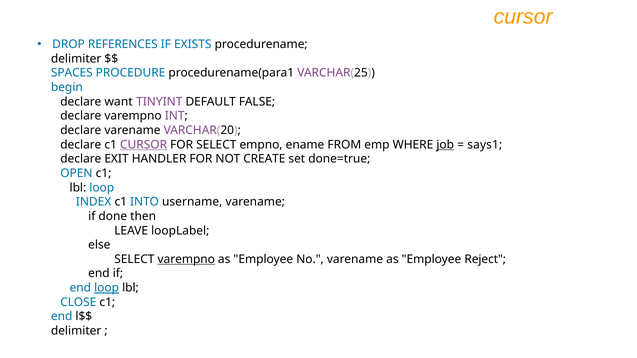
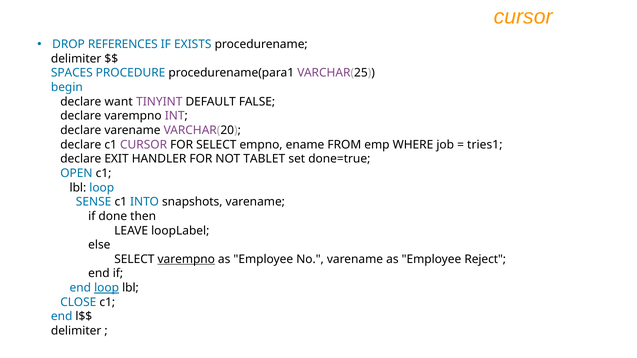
CURSOR underline: present -> none (144, 145)
job underline: present -> none (445, 145)
says1: says1 -> tries1 (485, 145)
CREATE: CREATE -> TABLET (264, 159)
INDEX: INDEX -> SENSE (94, 202)
username: username -> snapshots (192, 202)
